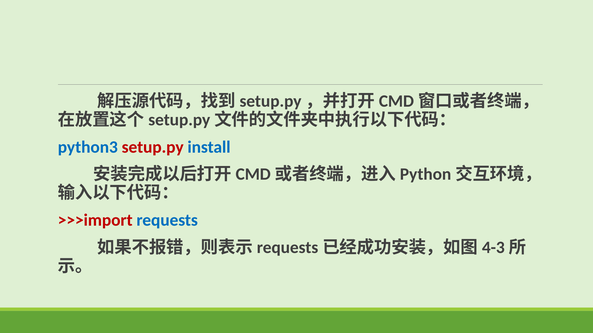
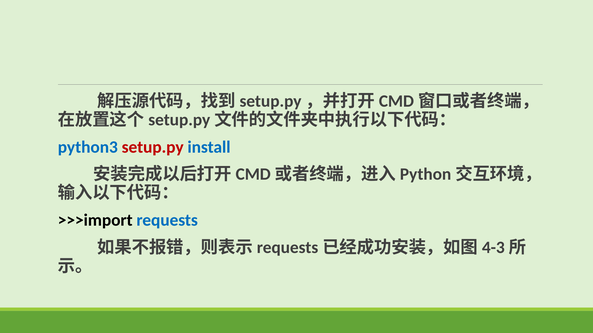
>>>import colour: red -> black (95, 221)
